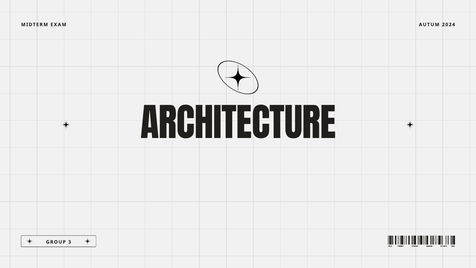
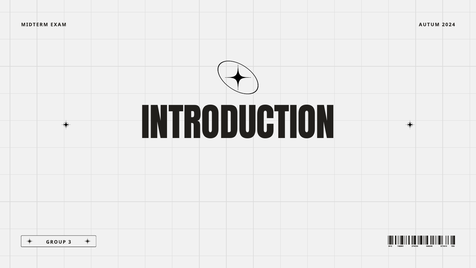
ARCHITECTURE: ARCHITECTURE -> INTRODUCTION (238, 125)
